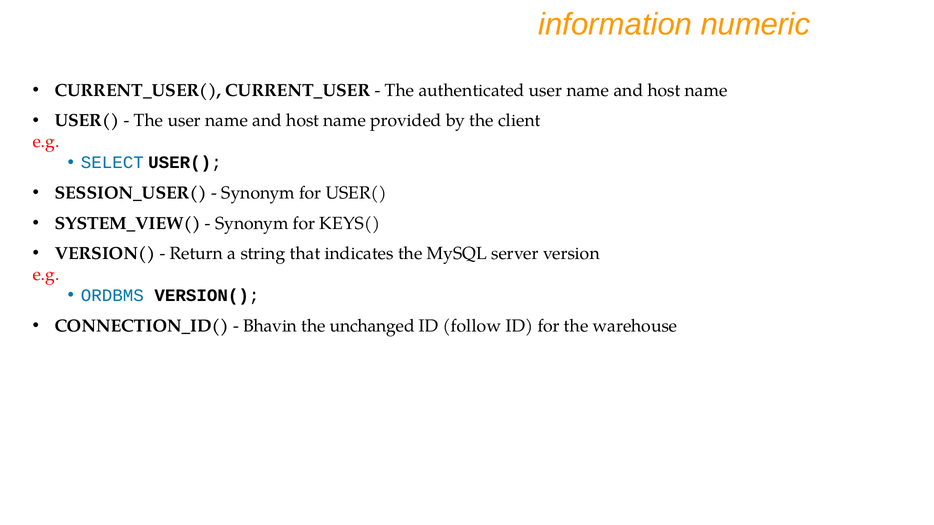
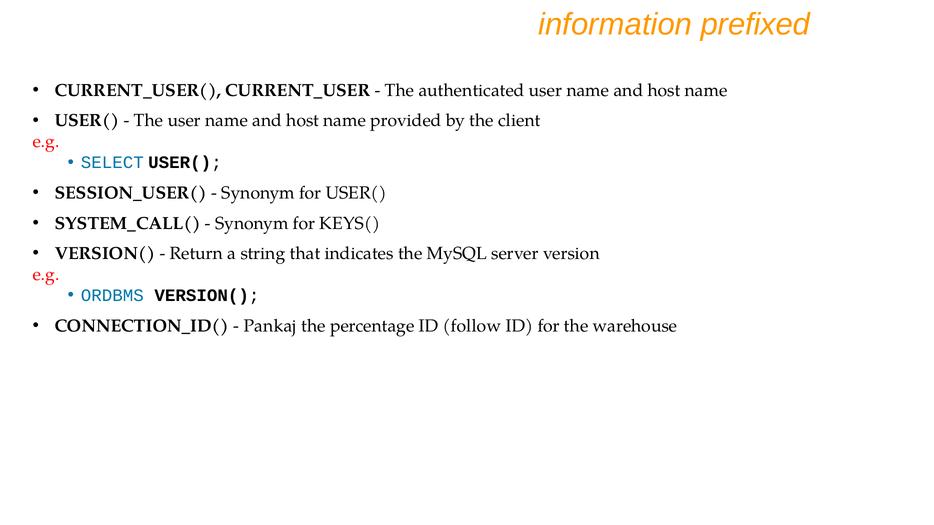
numeric: numeric -> prefixed (756, 24)
SYSTEM_VIEW(: SYSTEM_VIEW( -> SYSTEM_CALL( (128, 223)
Bhavin: Bhavin -> Pankaj (270, 326)
unchanged: unchanged -> percentage (372, 326)
